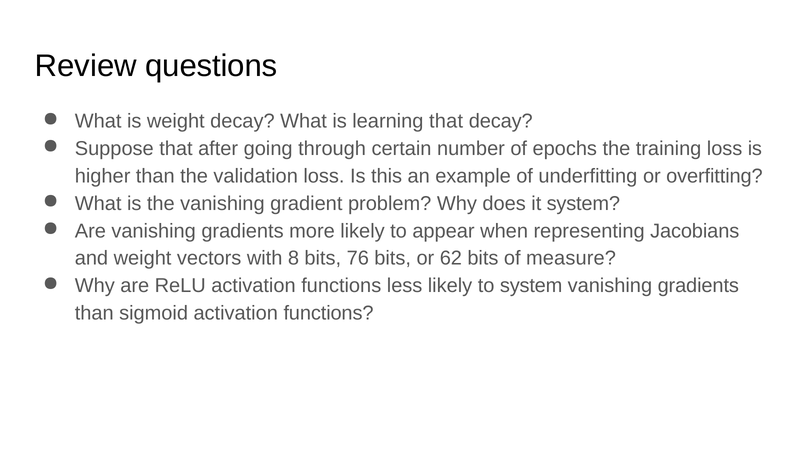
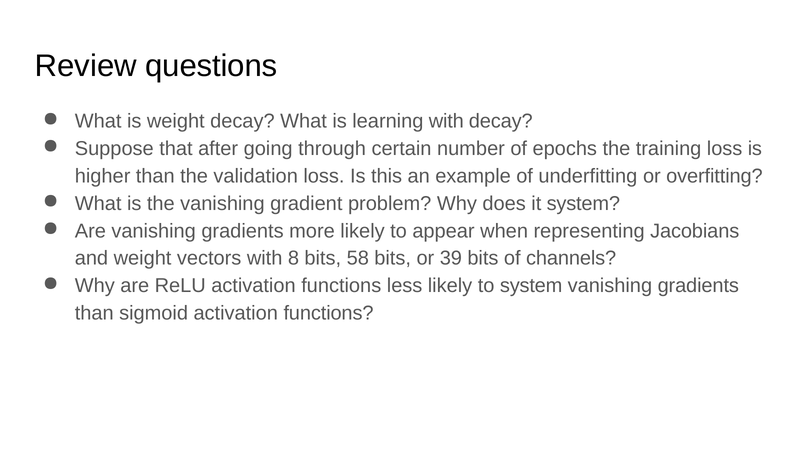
learning that: that -> with (446, 121)
76: 76 -> 58 (358, 258)
62: 62 -> 39 (451, 258)
measure: measure -> channels (571, 258)
